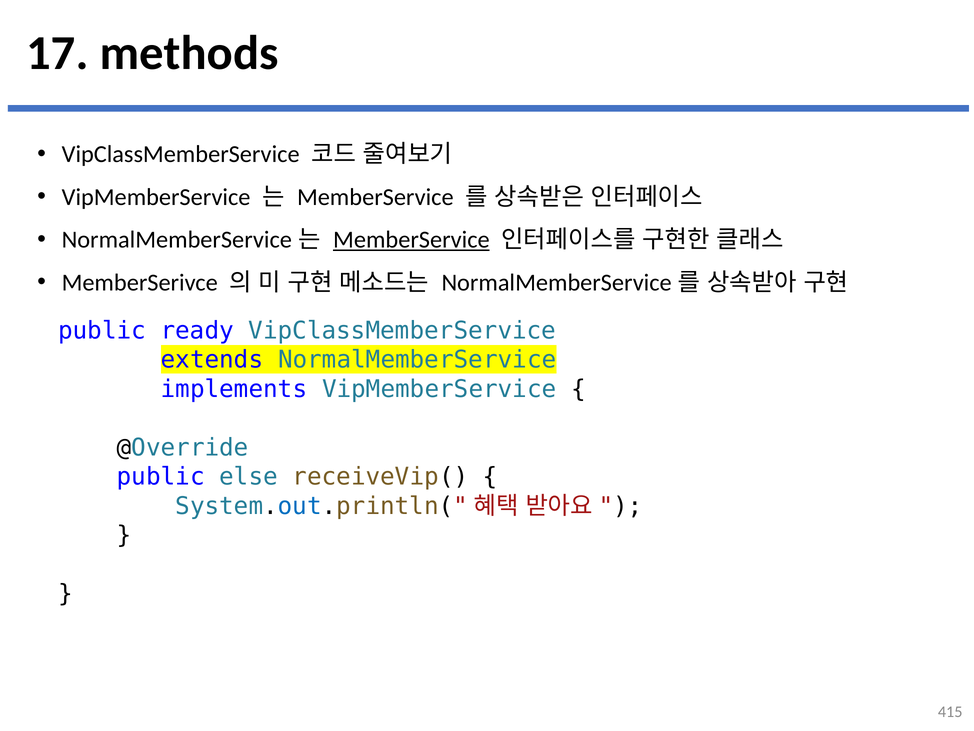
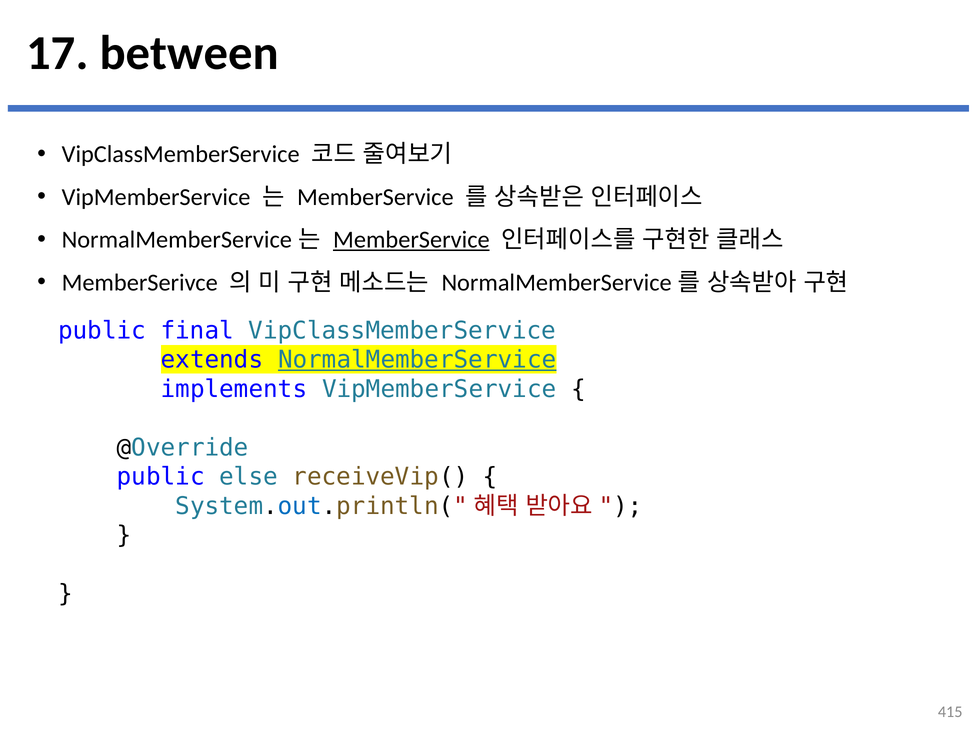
methods: methods -> between (189, 53)
ready: ready -> final (197, 330)
NormalMemberService underline: none -> present (417, 360)
